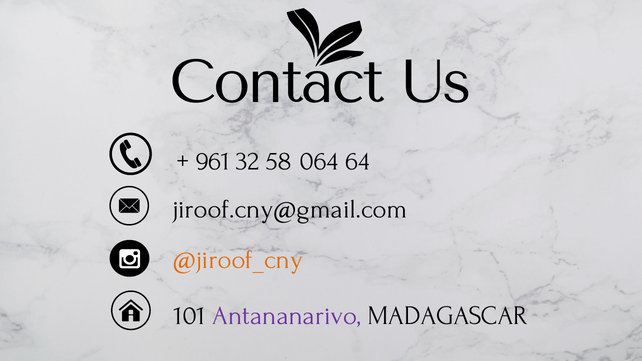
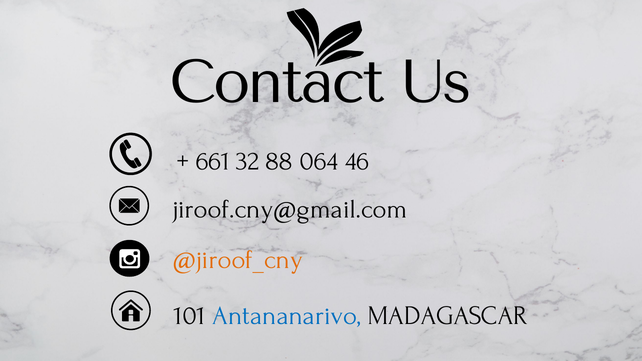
961: 961 -> 661 (213, 161)
58: 58 -> 88 (279, 161)
64: 64 -> 46 (357, 161)
Antananarivo colour: purple -> blue (287, 316)
